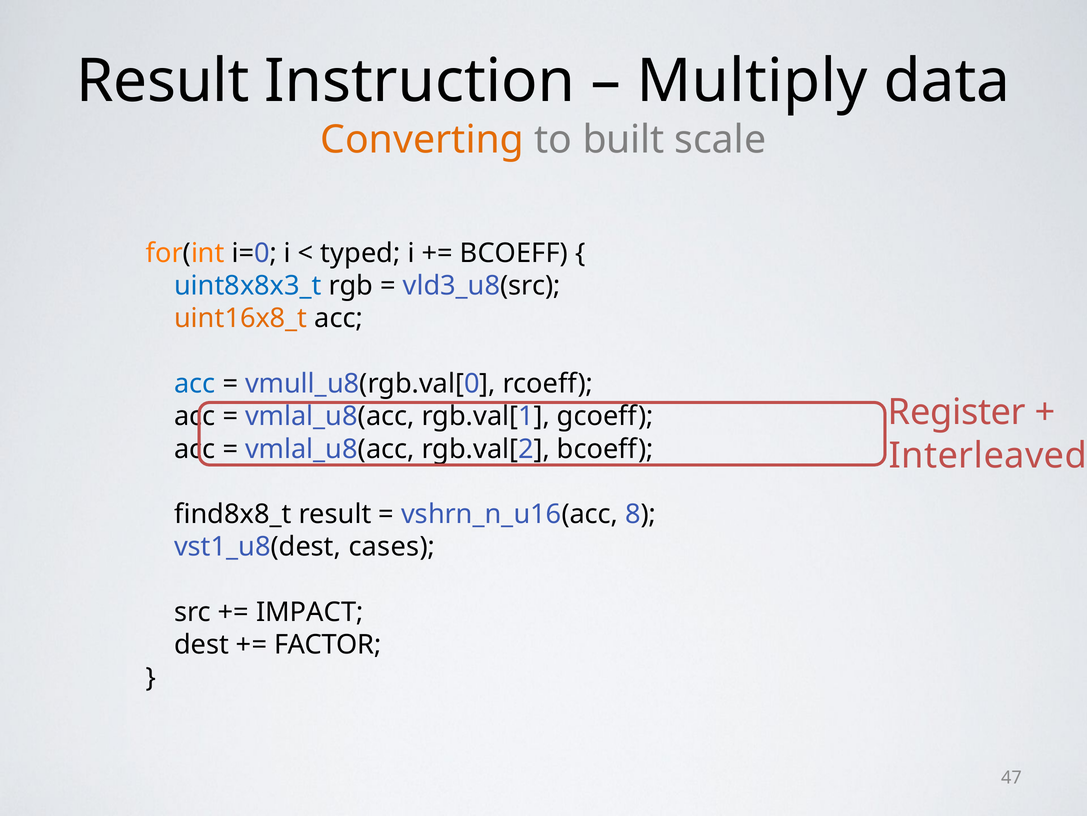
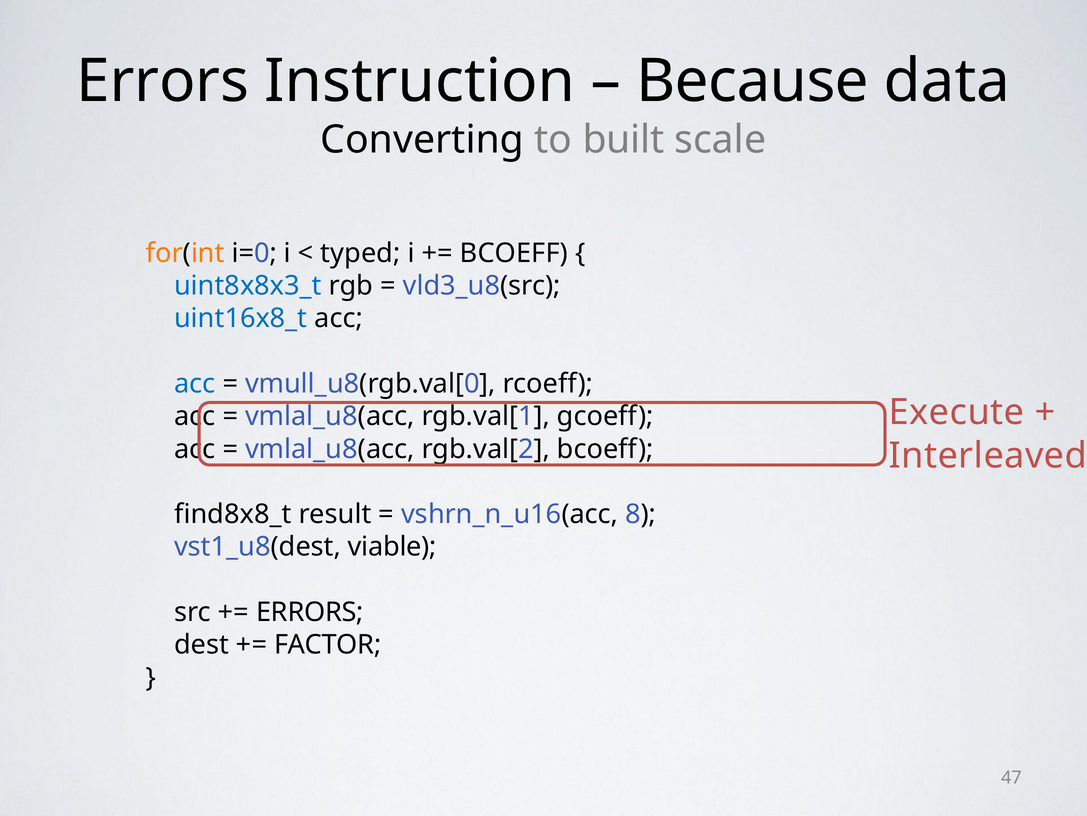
Result: Result -> Errors (163, 81)
Multiply: Multiply -> Because (753, 81)
Converting colour: orange -> black (422, 140)
uint16x8_t colour: orange -> blue (241, 318)
Register: Register -> Execute (957, 412)
cases: cases -> viable (392, 546)
IMPACT: IMPACT -> ERRORS (310, 612)
